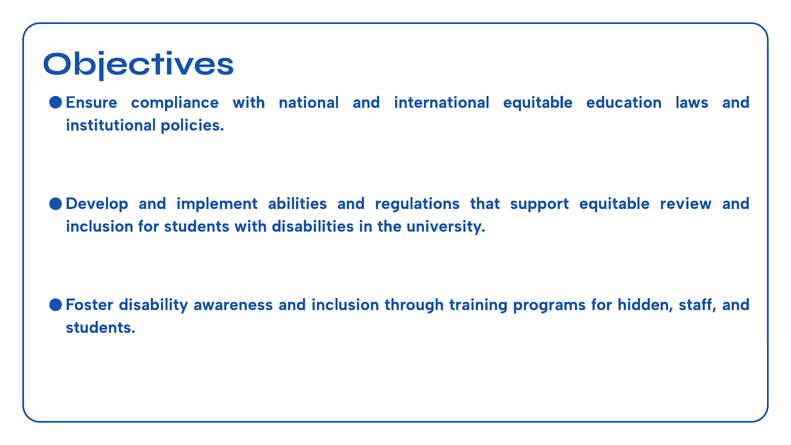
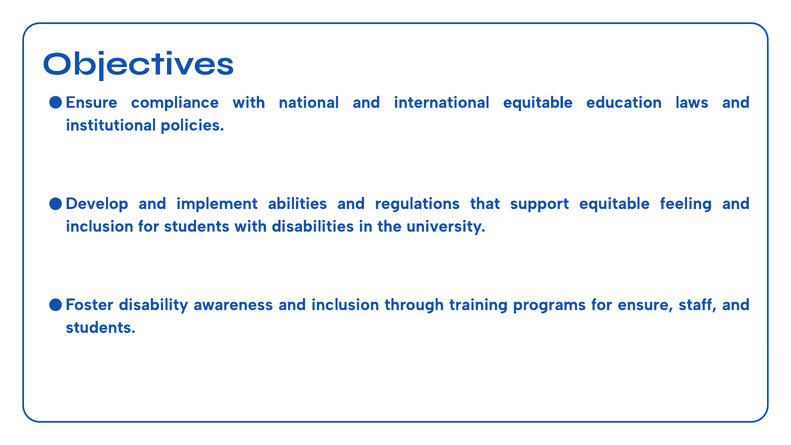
review: review -> feeling (686, 203)
hidden: hidden -> ensure (645, 305)
